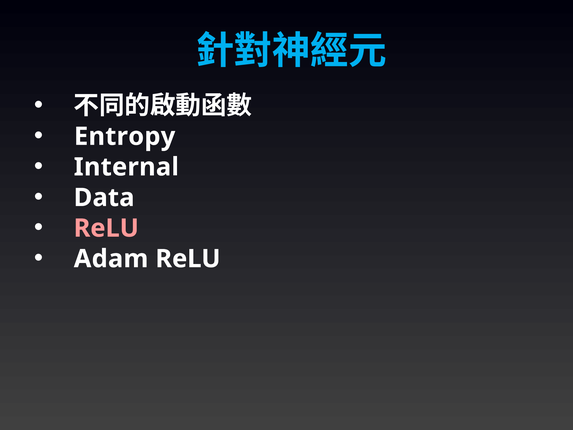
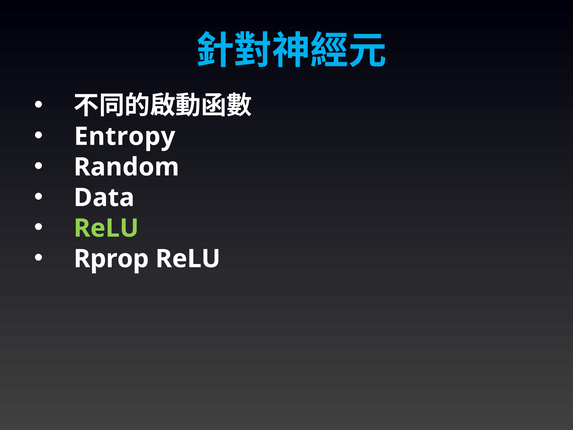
Internal: Internal -> Random (126, 167)
ReLU colour: pink -> light green (106, 228)
Adam: Adam -> Rprop (111, 259)
